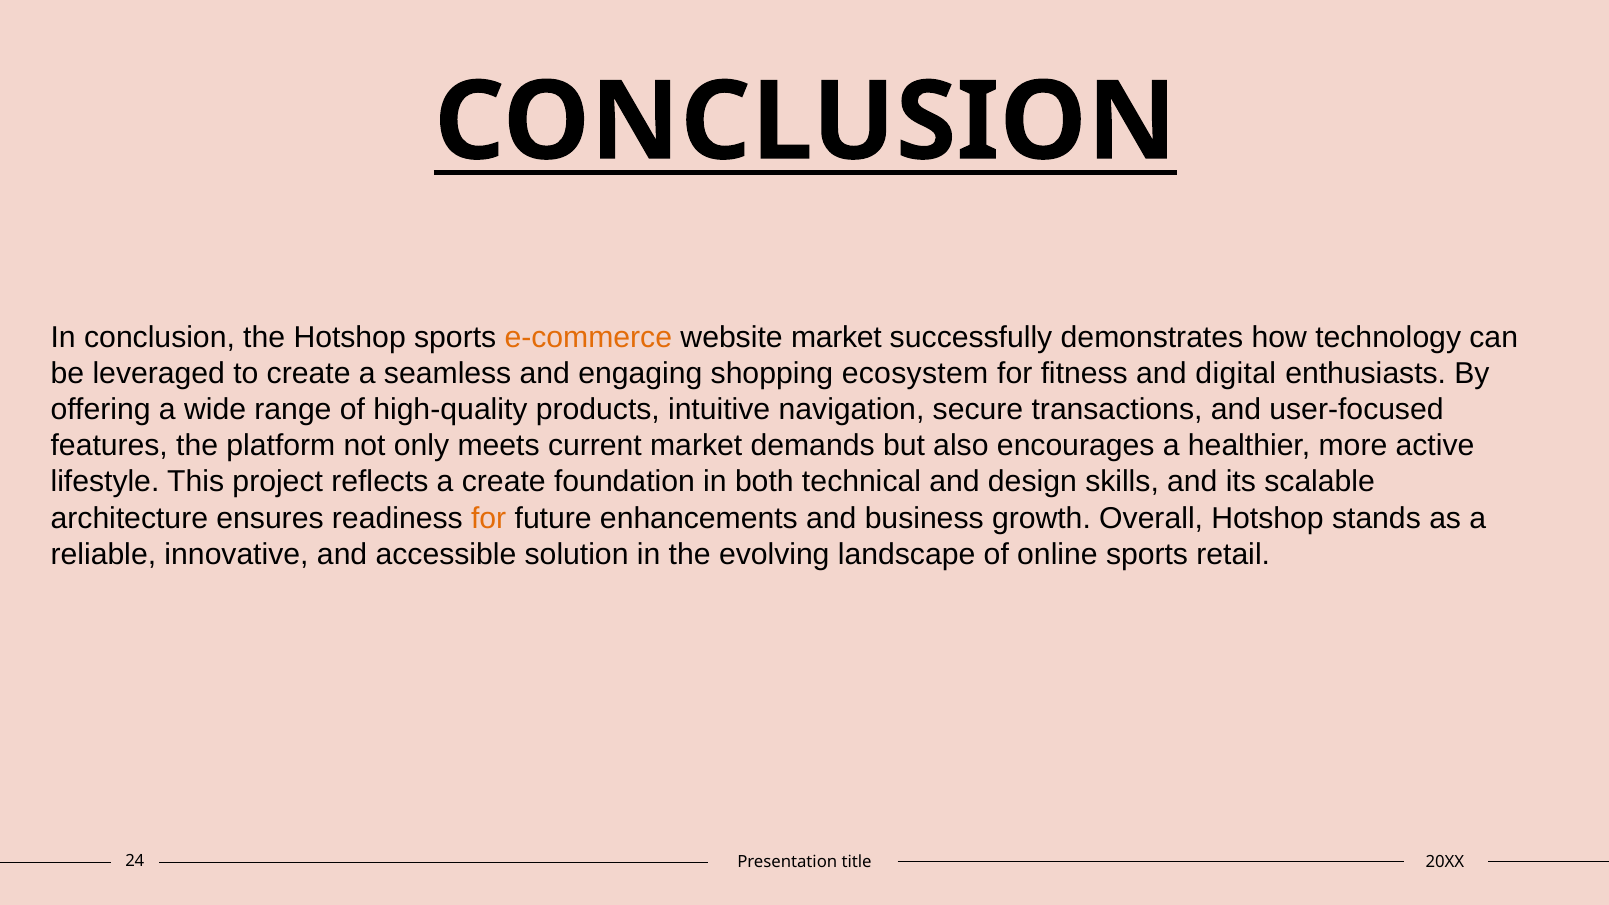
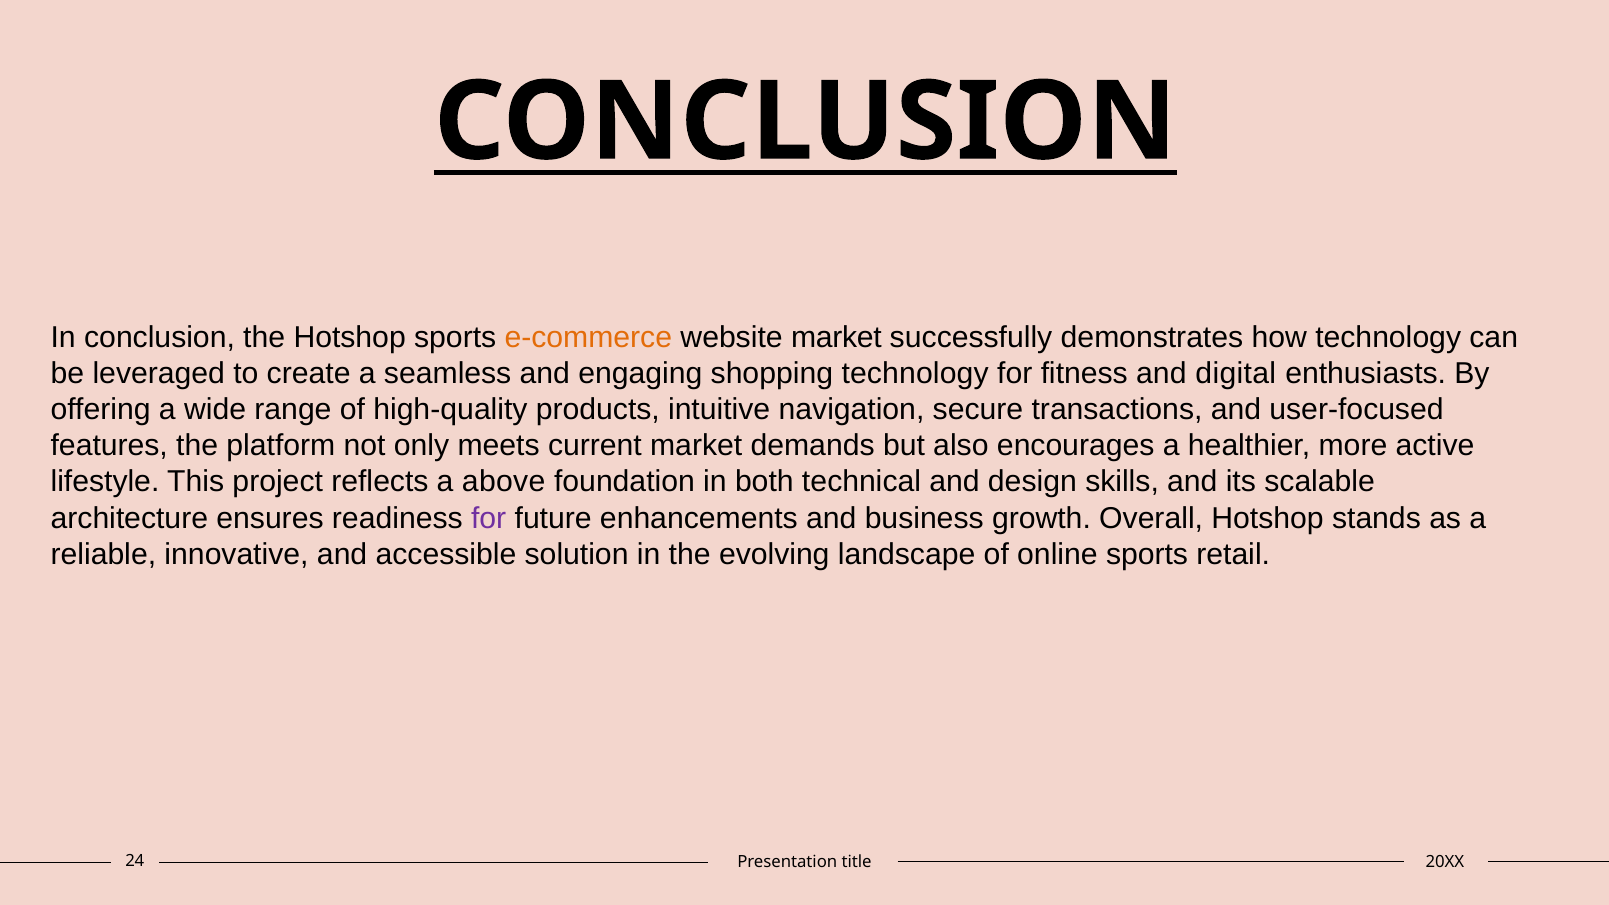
shopping ecosystem: ecosystem -> technology (915, 373)
a create: create -> above (504, 482)
for colour: orange -> purple (489, 518)
